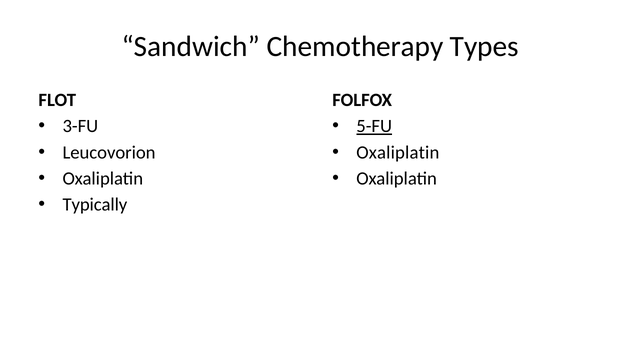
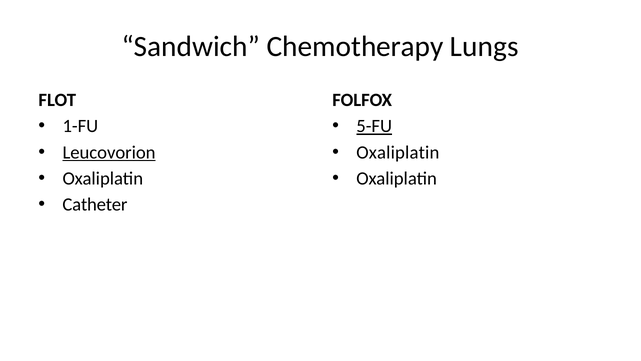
Types: Types -> Lungs (484, 47)
3-FU: 3-FU -> 1-FU (80, 126)
Leucovorion underline: none -> present (109, 152)
Typically: Typically -> Catheter (95, 205)
